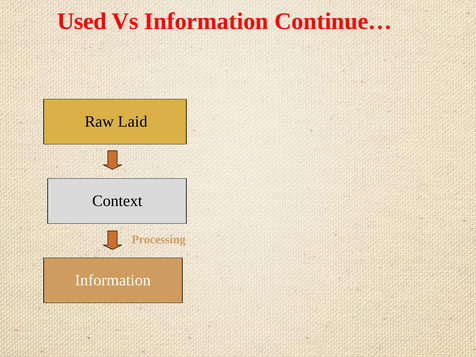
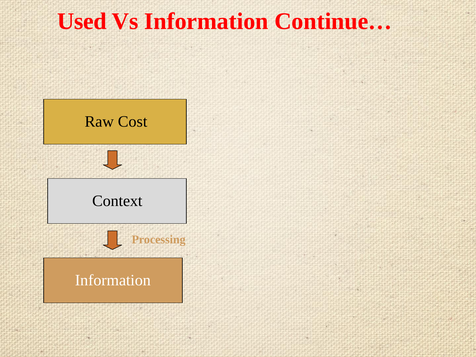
Laid: Laid -> Cost (133, 121)
